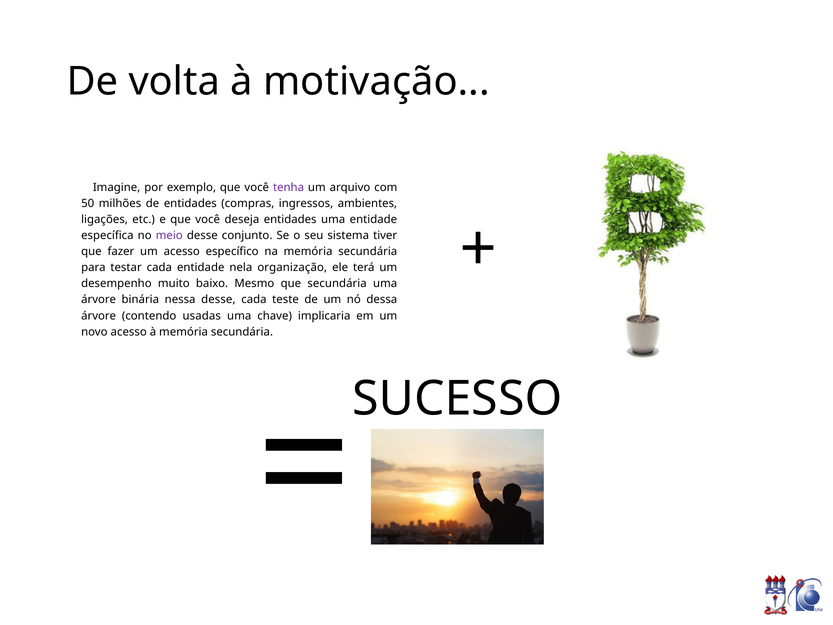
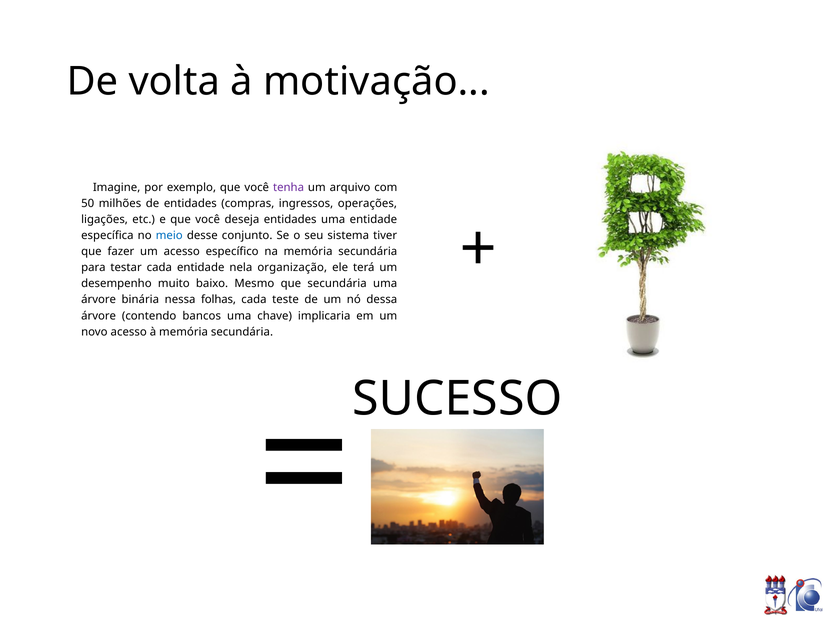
ambientes: ambientes -> operações (367, 203)
meio colour: purple -> blue (169, 235)
nessa desse: desse -> folhas (219, 300)
usadas: usadas -> bancos (202, 316)
